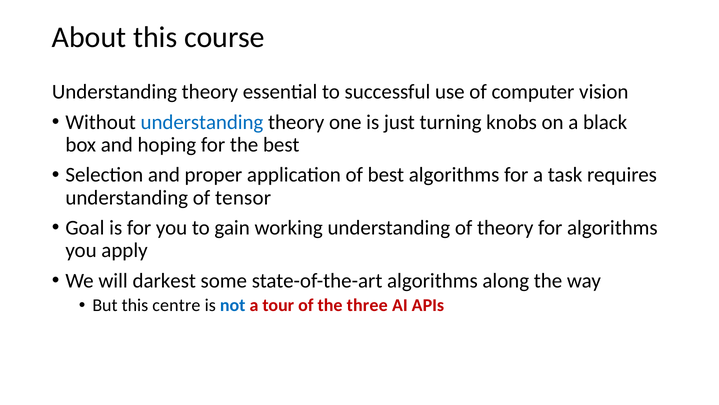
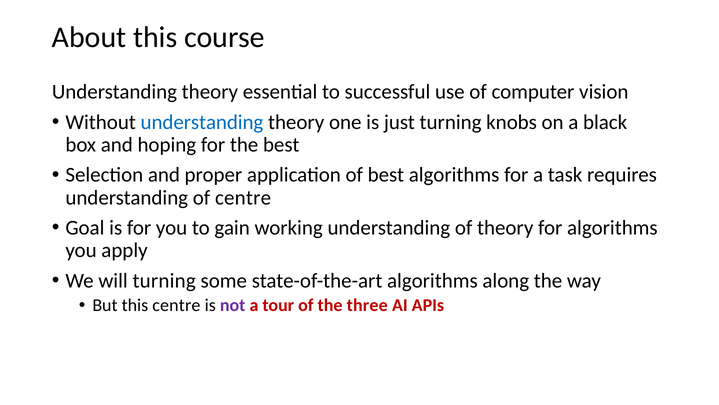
of tensor: tensor -> centre (243, 197)
will darkest: darkest -> turning (164, 280)
not colour: blue -> purple (233, 305)
